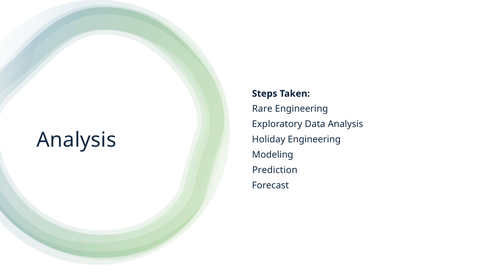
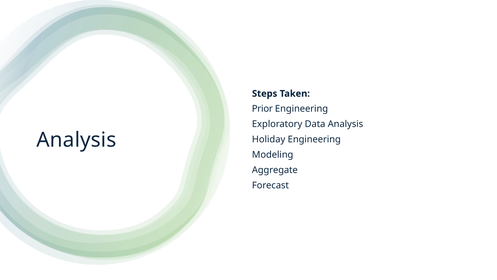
Rare: Rare -> Prior (262, 109)
Prediction: Prediction -> Aggregate (275, 170)
